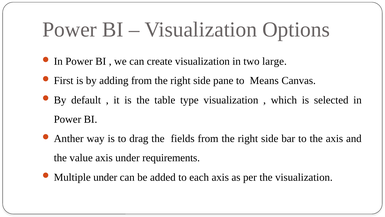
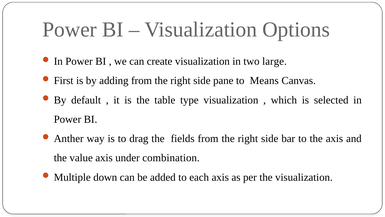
requirements: requirements -> combination (171, 158)
Multiple under: under -> down (105, 177)
